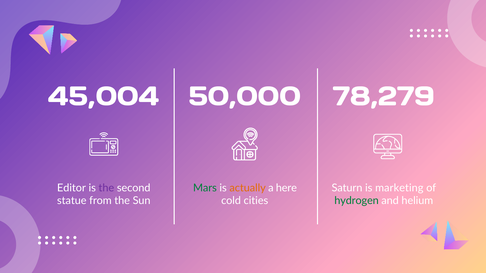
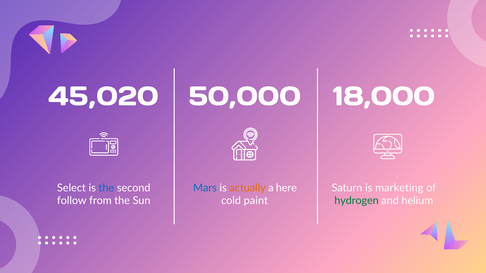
45,004: 45,004 -> 45,020 (104, 97)
78,279: 78,279 -> 18,000 (384, 97)
Editor: Editor -> Select (71, 188)
the colour: purple -> blue (106, 188)
Mars colour: green -> blue (205, 188)
statue: statue -> follow (72, 201)
cities: cities -> paint (256, 201)
